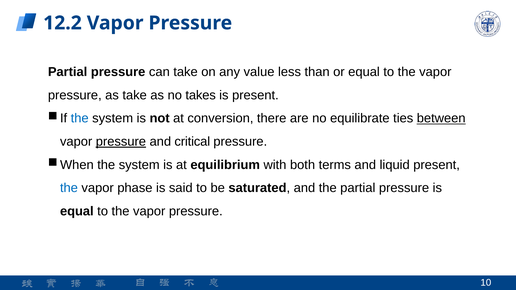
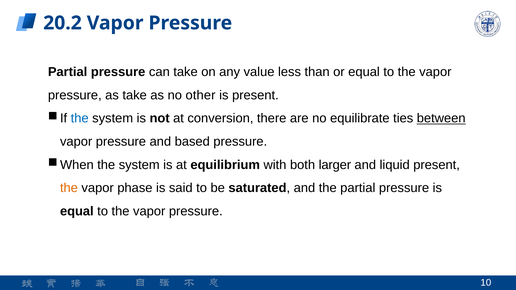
12.2: 12.2 -> 20.2 (62, 23)
takes: takes -> other (201, 95)
pressure underline: present -> none (121, 142)
critical: critical -> based (192, 142)
terms: terms -> larger (335, 165)
the colour: blue -> orange (69, 188)
